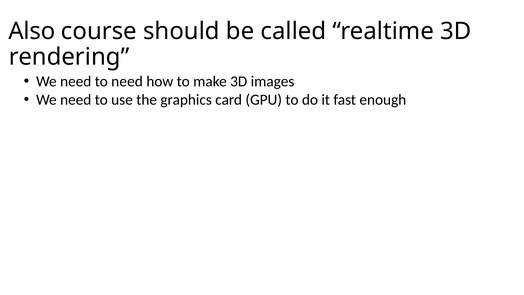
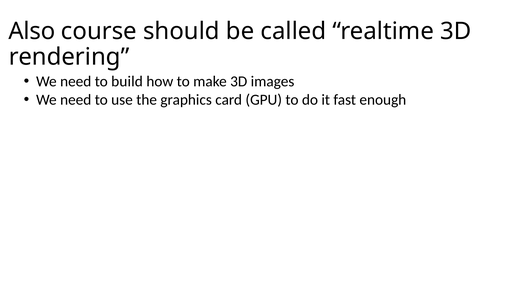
to need: need -> build (127, 82)
